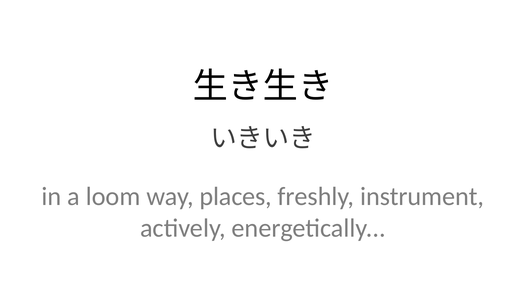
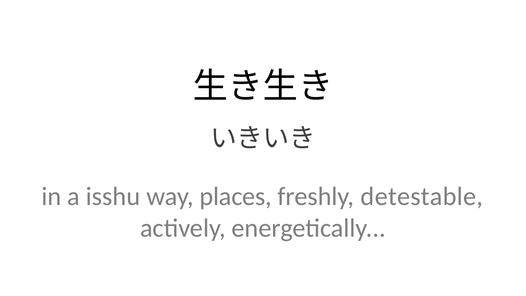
loom: loom -> isshu (113, 196)
instrument: instrument -> detestable (422, 196)
